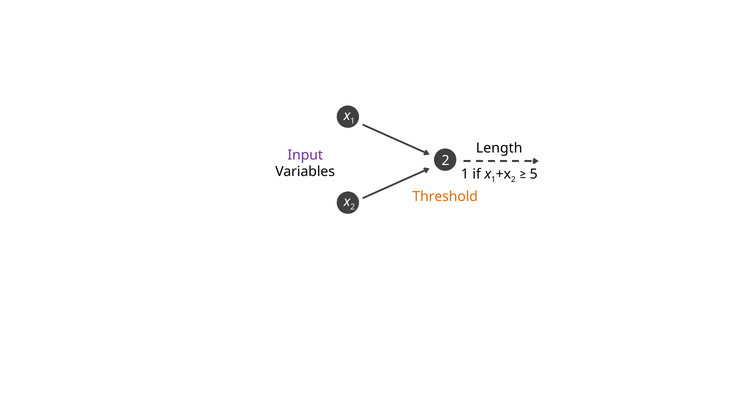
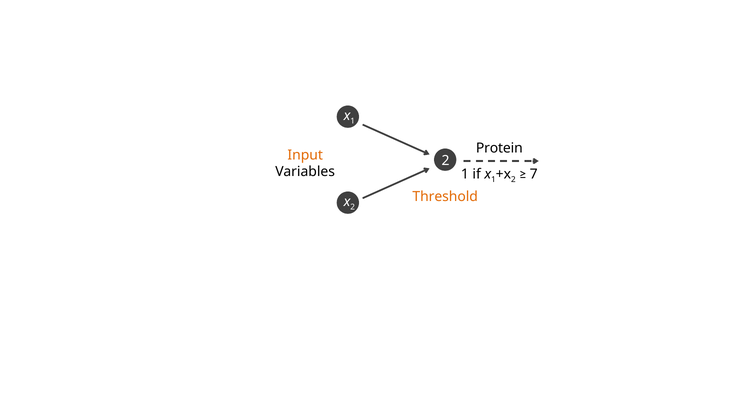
Length: Length -> Protein (499, 148)
Input colour: purple -> orange (305, 155)
5: 5 -> 7 (534, 174)
